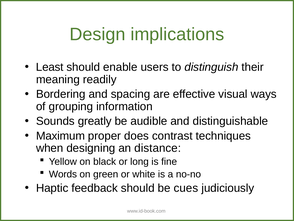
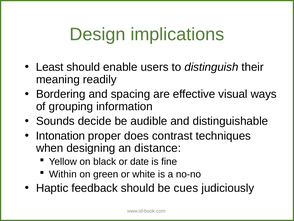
greatly: greatly -> decide (95, 121)
Maximum: Maximum -> Intonation (60, 136)
long: long -> date (140, 161)
Words: Words -> Within (63, 174)
